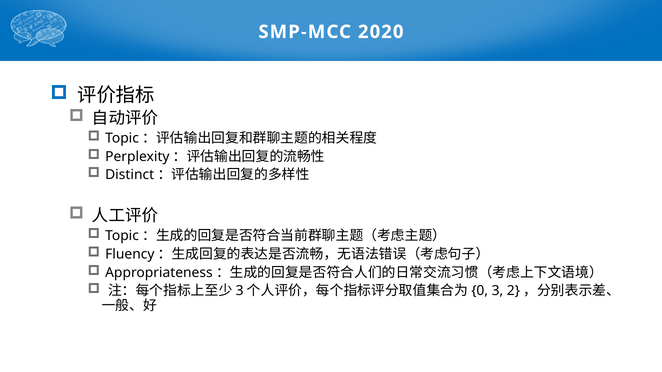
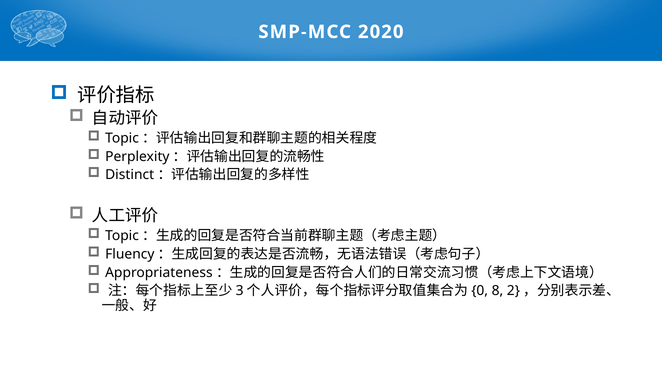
3: 3 -> 8 (497, 291)
